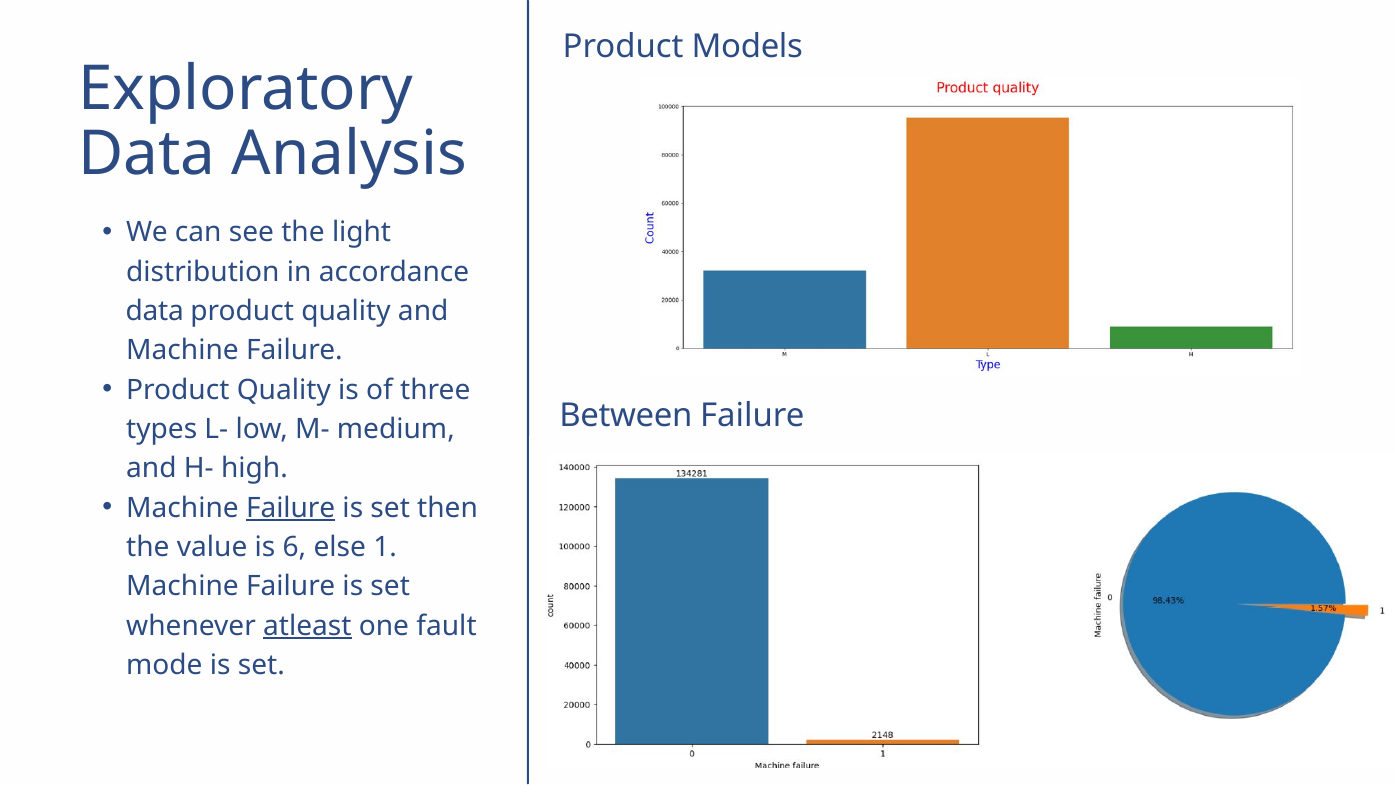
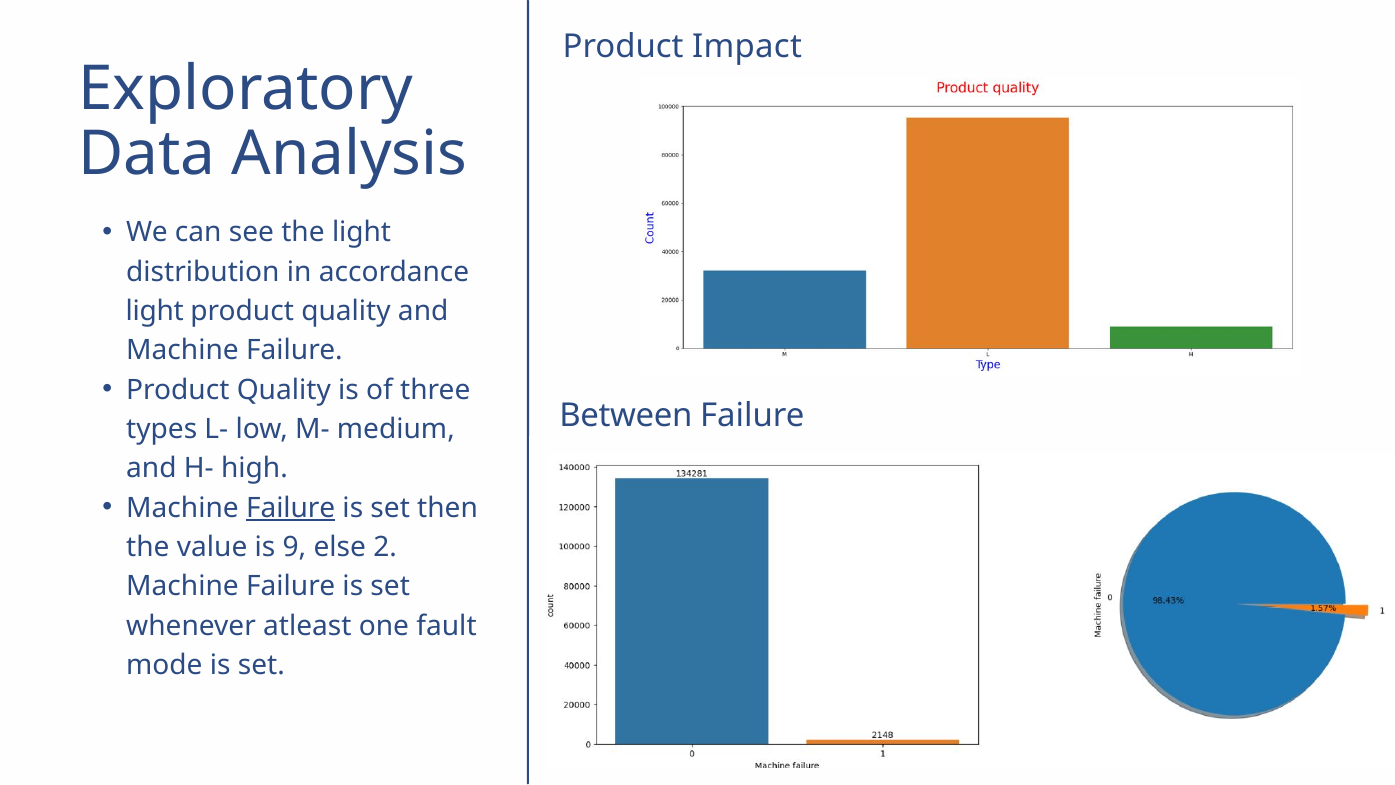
Models: Models -> Impact (747, 46)
data: data -> light (155, 311)
6: 6 -> 9 (294, 547)
1: 1 -> 2 (385, 547)
atleast underline: present -> none (307, 626)
